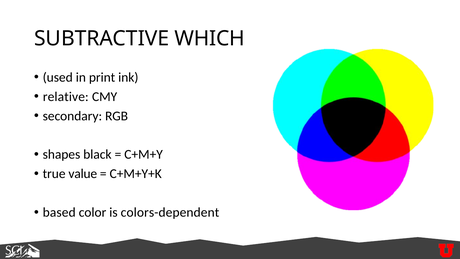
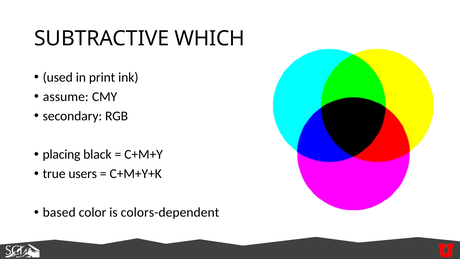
relative: relative -> assume (66, 97)
shapes: shapes -> placing (62, 154)
value: value -> users (83, 174)
